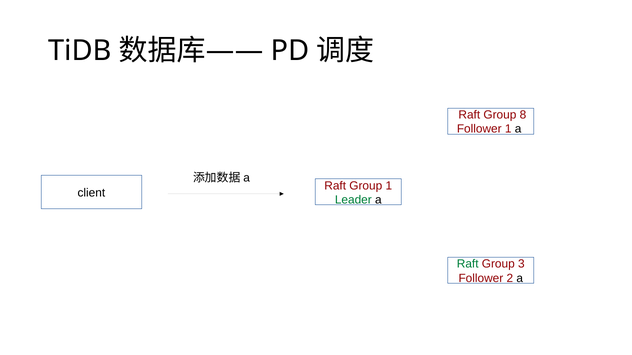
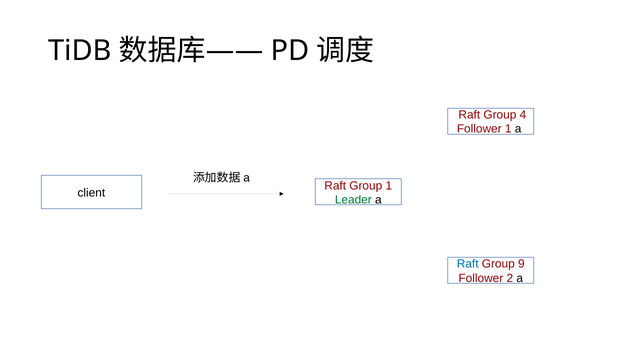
8: 8 -> 4 (523, 115)
Raft colour: green -> blue (468, 264)
3: 3 -> 9 (521, 264)
